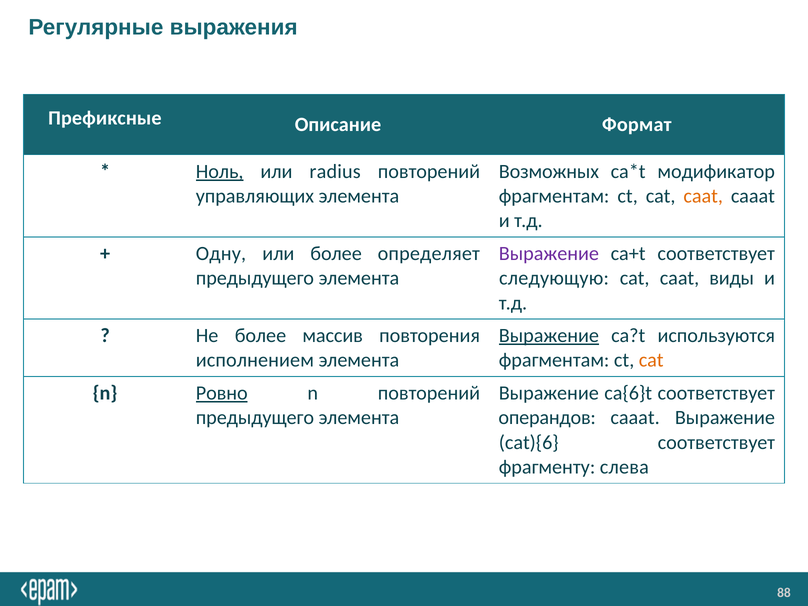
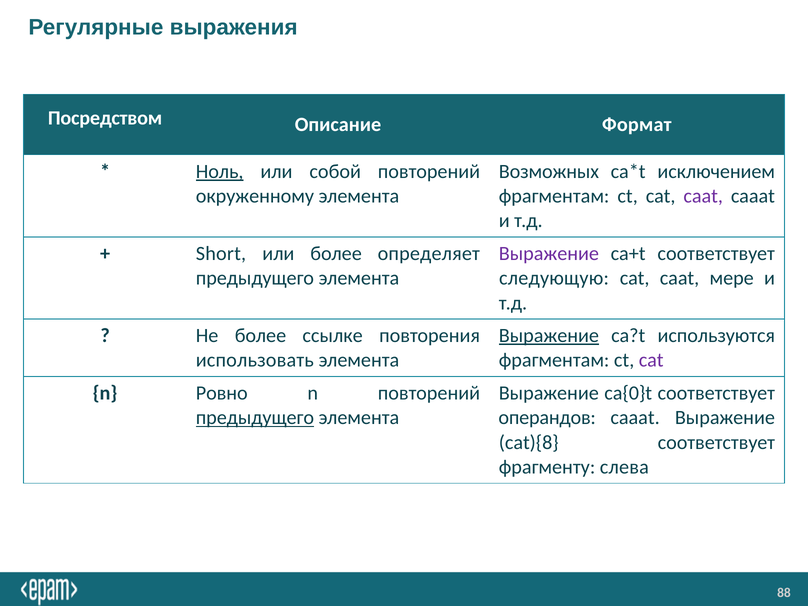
Префиксные: Префиксные -> Посредством (105, 118)
radius: radius -> собой (335, 171)
модификатор: модификатор -> исключением (716, 171)
управляющих: управляющих -> окруженному (255, 196)
caat colour: orange -> purple (703, 196)
Одну: Одну -> Short (221, 254)
виды: виды -> мере (732, 278)
массив: массив -> ссылке (333, 336)
исполнением: исполнением -> использовать (255, 360)
cat colour: orange -> purple (651, 360)
Ровно underline: present -> none (222, 393)
ca{6}t: ca{6}t -> ca{0}t (628, 393)
предыдущего underline: none -> present (255, 418)
cat){6: cat){6 -> cat){8 (529, 442)
